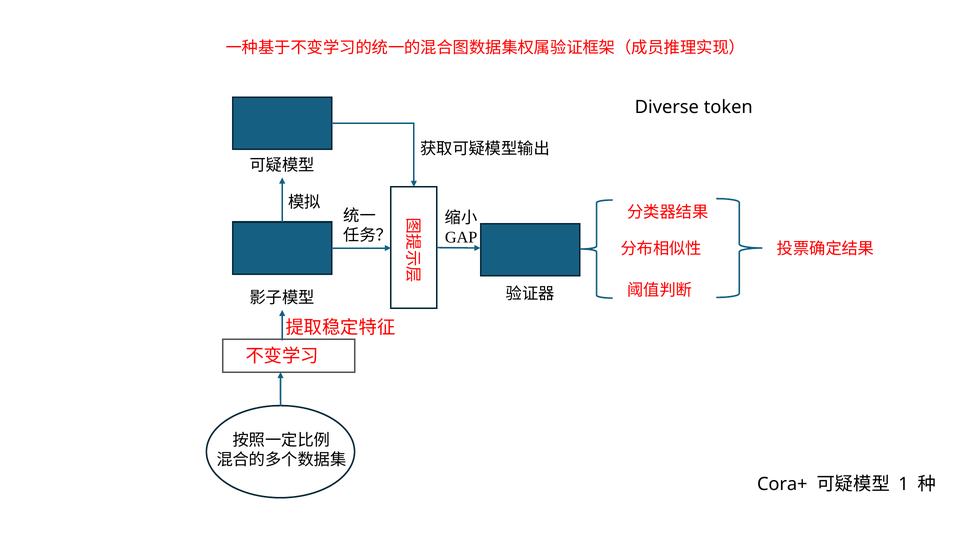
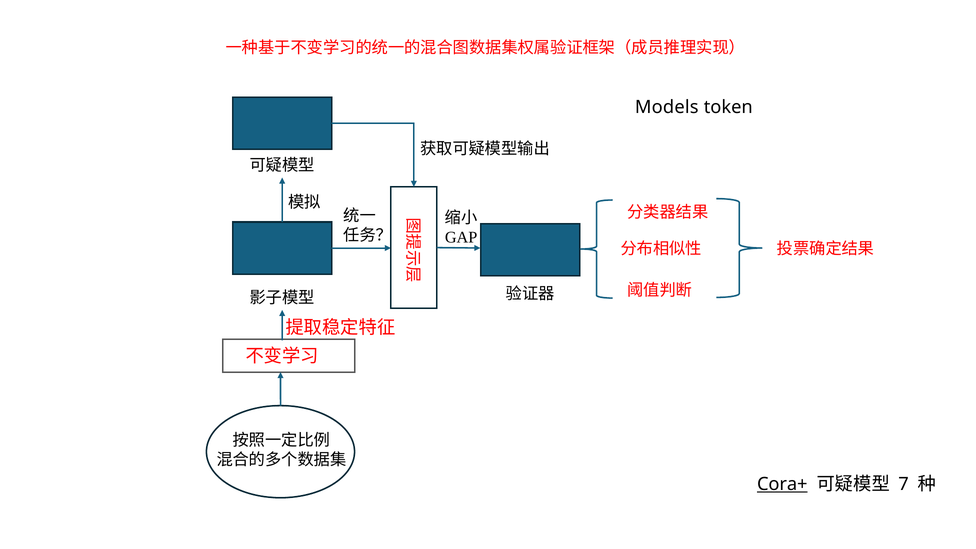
Diverse: Diverse -> Models (667, 107)
Cora+ underline: none -> present (782, 484)
1: 1 -> 7 (904, 484)
